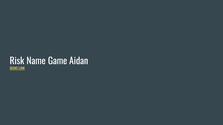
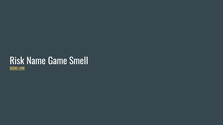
Aidan: Aidan -> Smell (79, 61)
